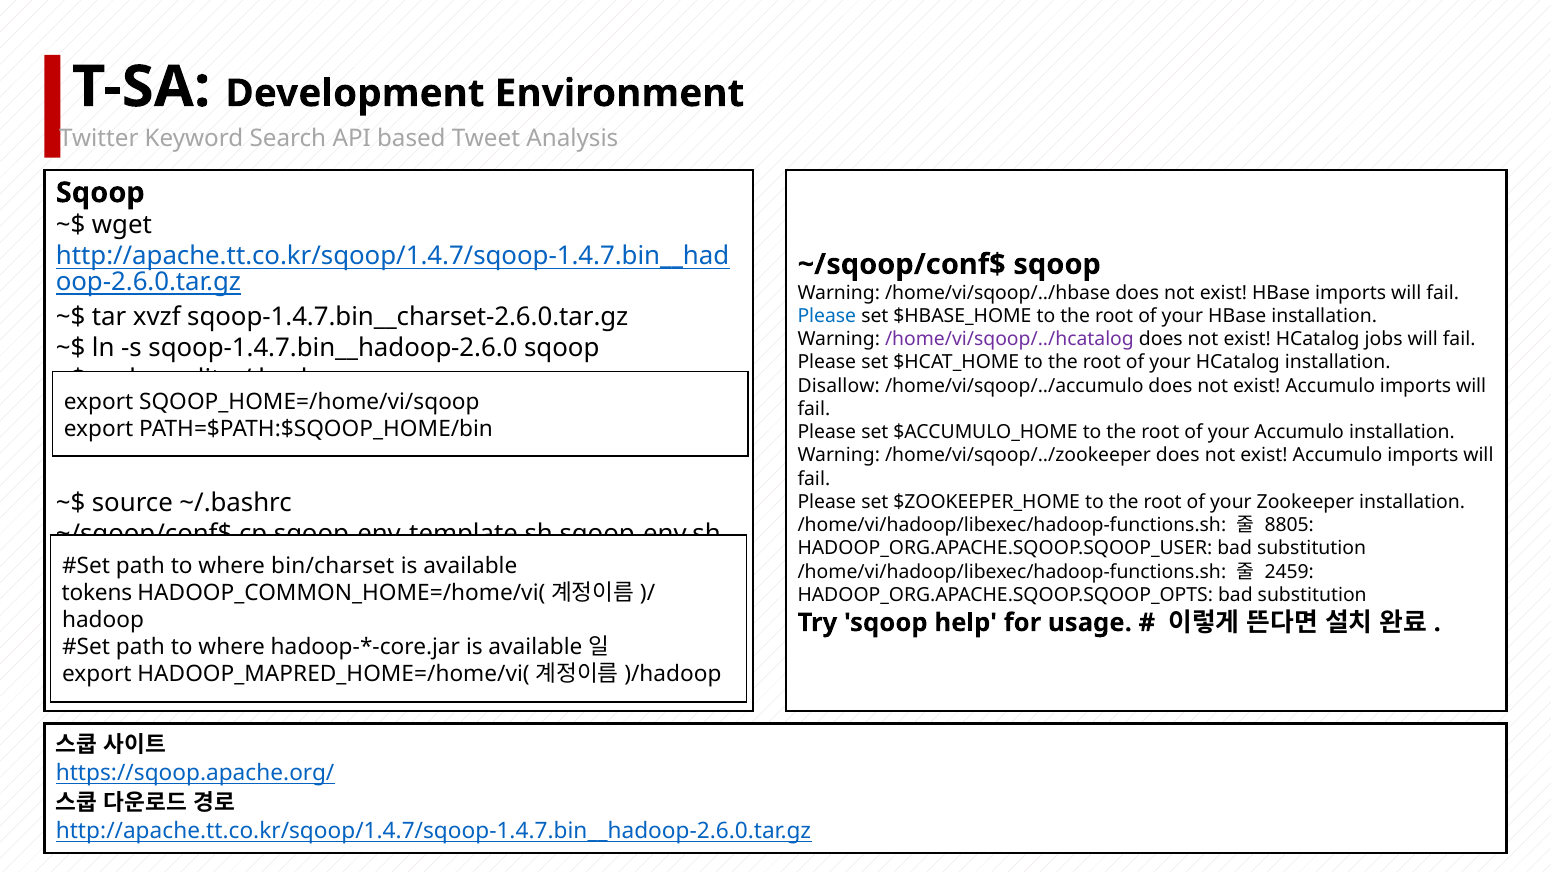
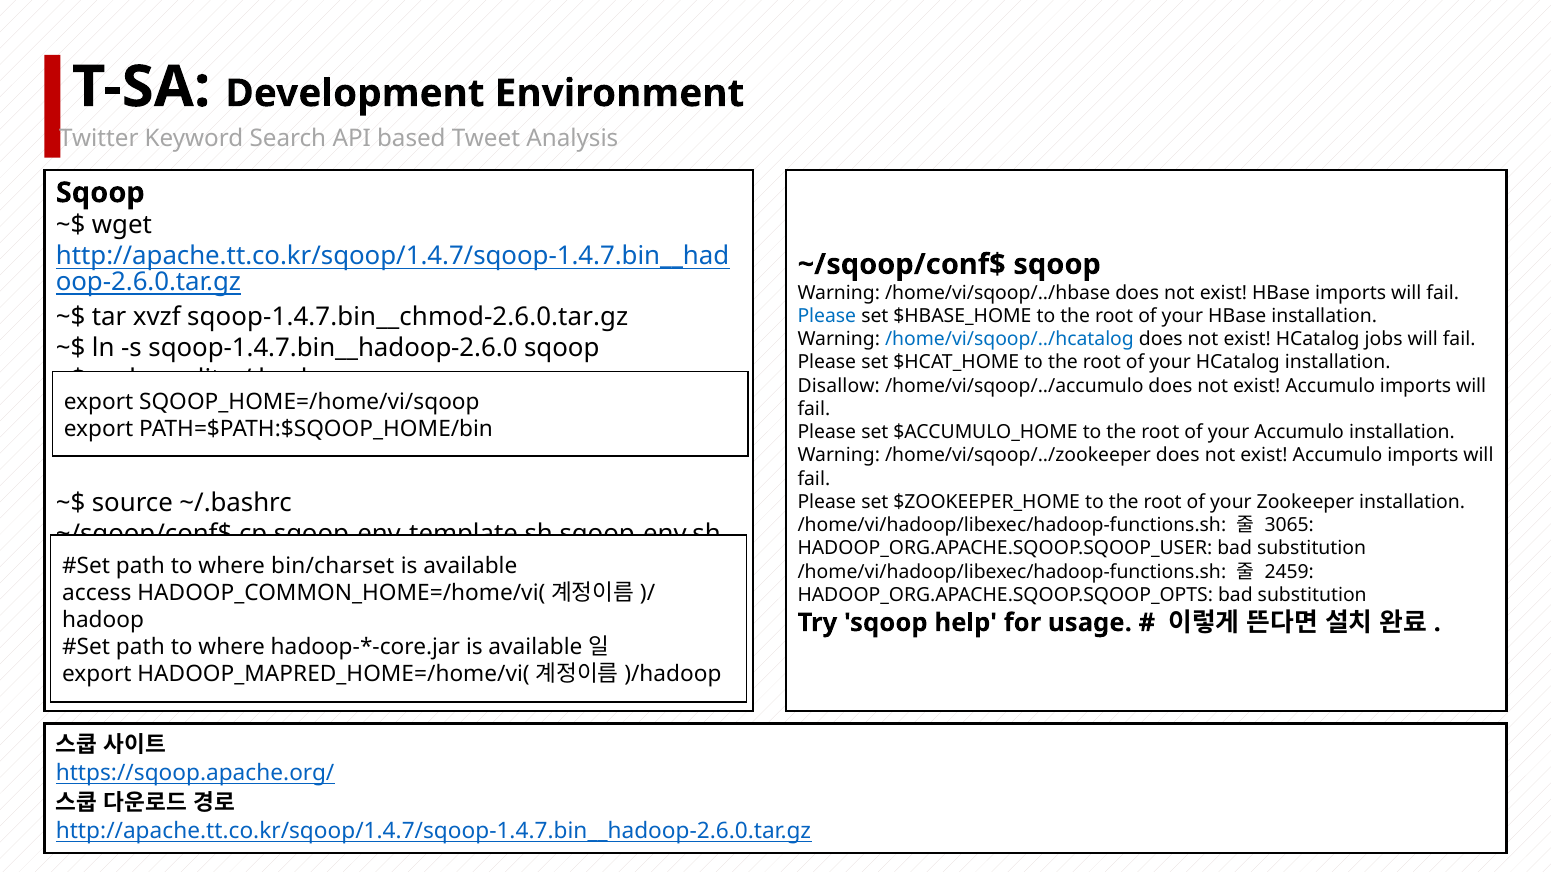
sqoop-1.4.7.bin__charset-2.6.0.tar.gz: sqoop-1.4.7.bin__charset-2.6.0.tar.gz -> sqoop-1.4.7.bin__chmod-2.6.0.tar.gz (408, 317)
/home/vi/sqoop/../hcatalog colour: purple -> blue (1009, 339)
8805: 8805 -> 3065 (1289, 526)
tokens: tokens -> access (97, 593)
